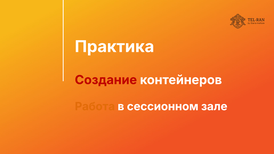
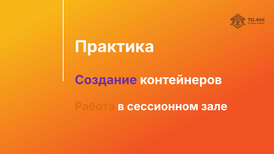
Создание colour: red -> purple (106, 80)
